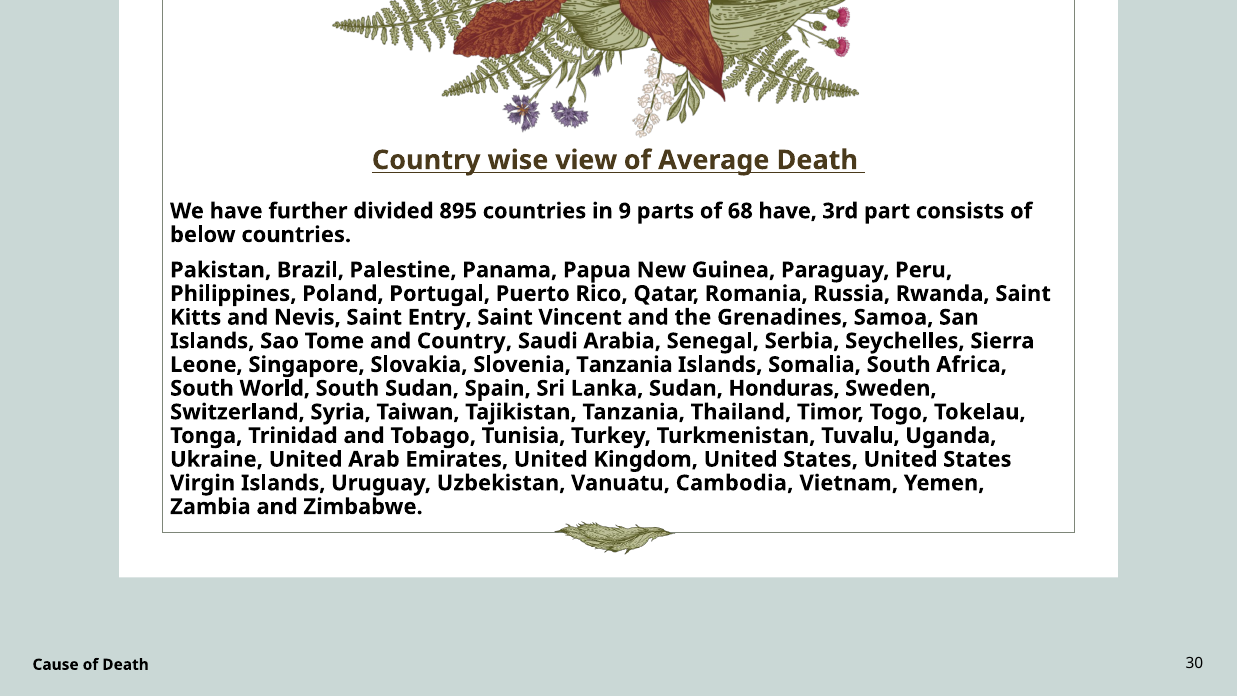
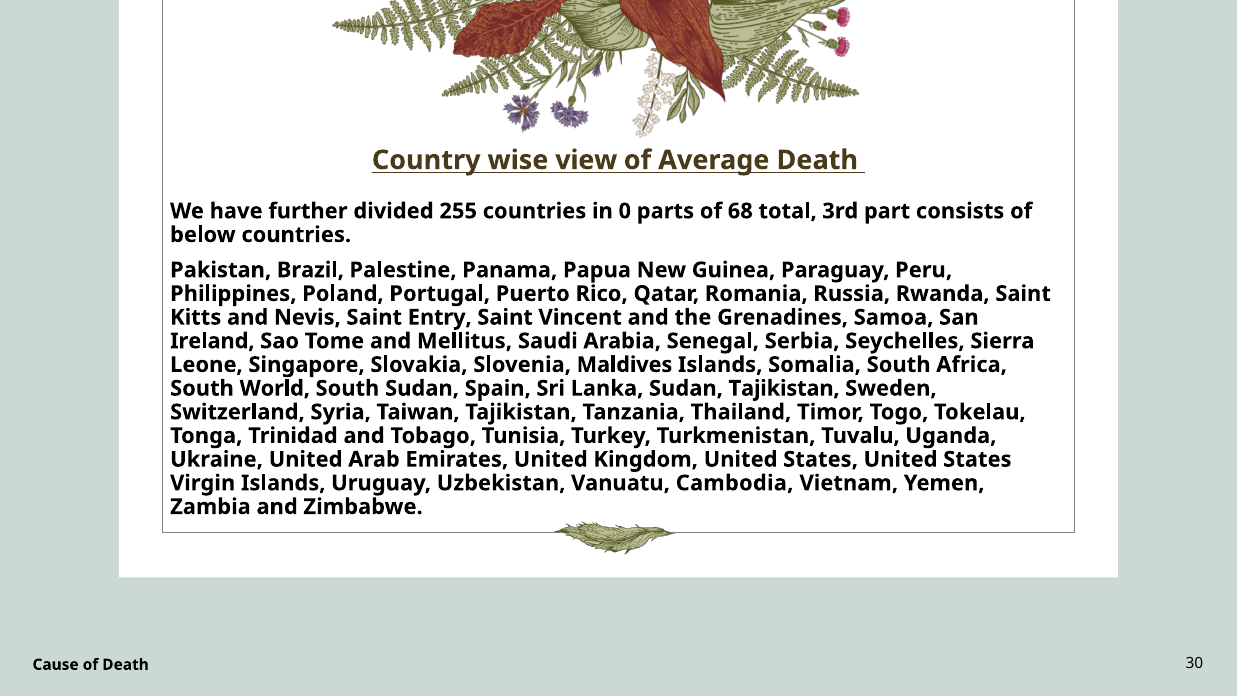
895: 895 -> 255 (458, 211)
9: 9 -> 0 (625, 211)
68 have: have -> total (788, 211)
Islands: Islands -> Ireland (212, 341)
and Country: Country -> Mellitus (464, 341)
Slovenia Tanzania: Tanzania -> Maldives (624, 365)
Sudan Honduras: Honduras -> Tajikistan (784, 388)
